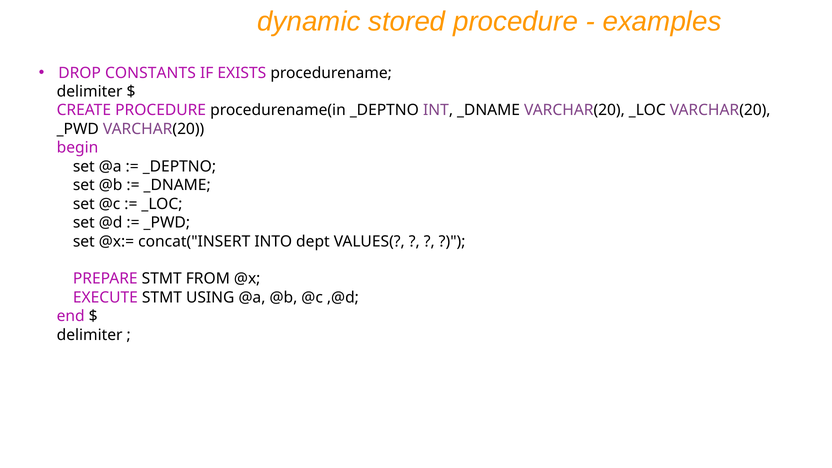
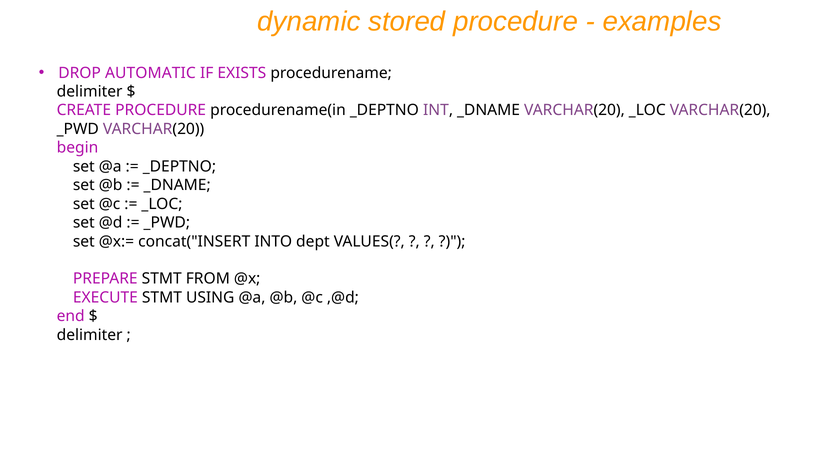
CONSTANTS: CONSTANTS -> AUTOMATIC (150, 73)
